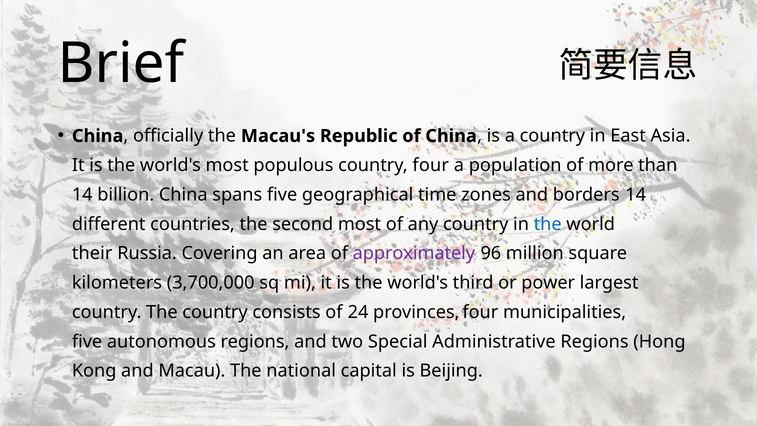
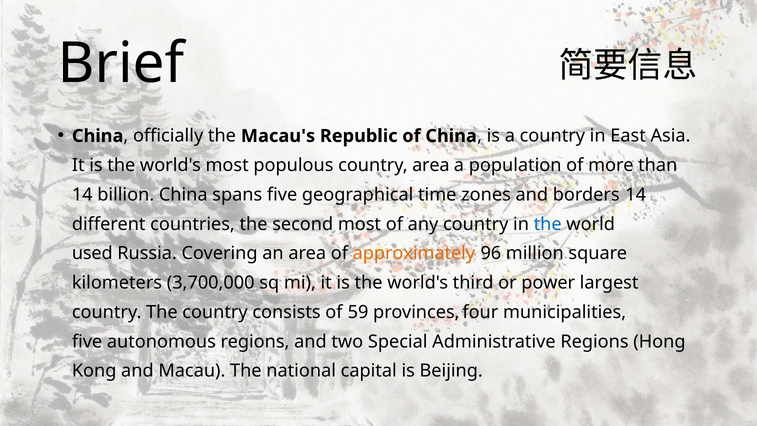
country four: four -> area (431, 165)
their: their -> used (92, 253)
approximately colour: purple -> orange (414, 253)
24: 24 -> 59 (358, 312)
